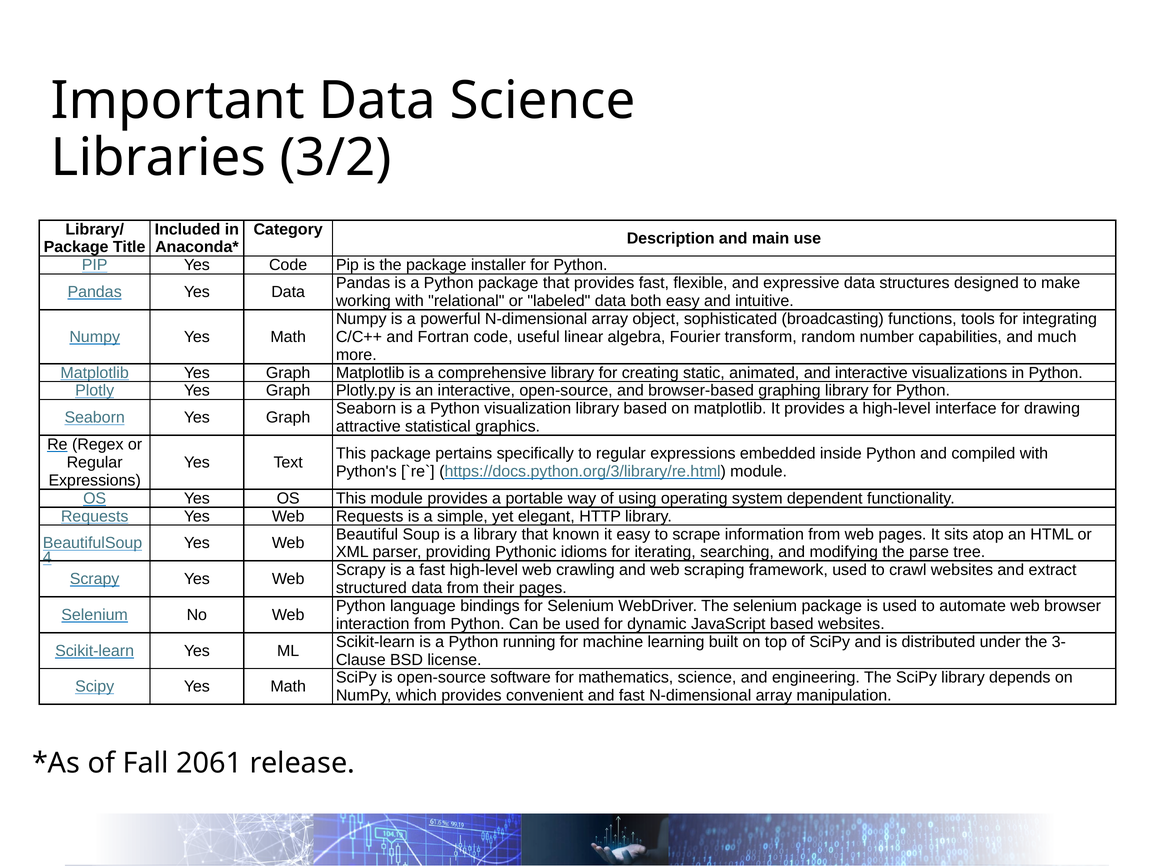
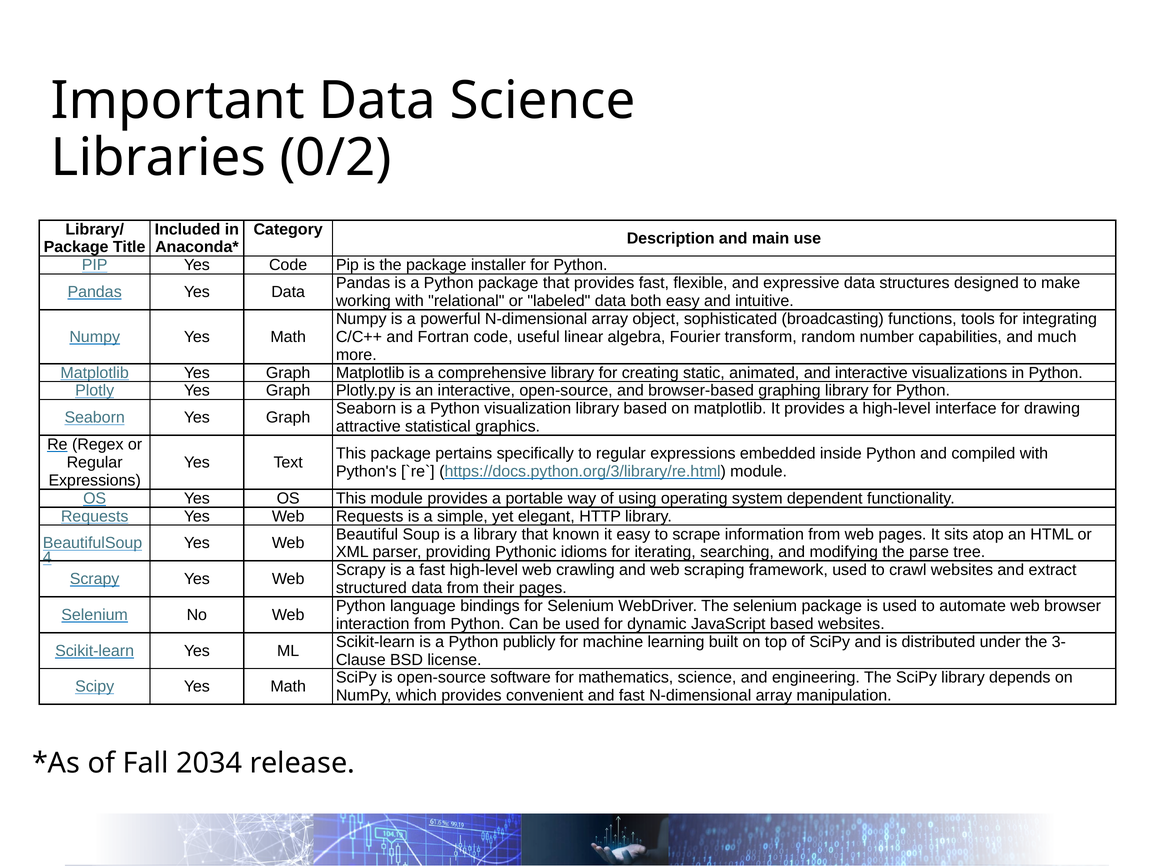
3/2: 3/2 -> 0/2 (336, 158)
running: running -> publicly (529, 642)
2061: 2061 -> 2034 (209, 764)
